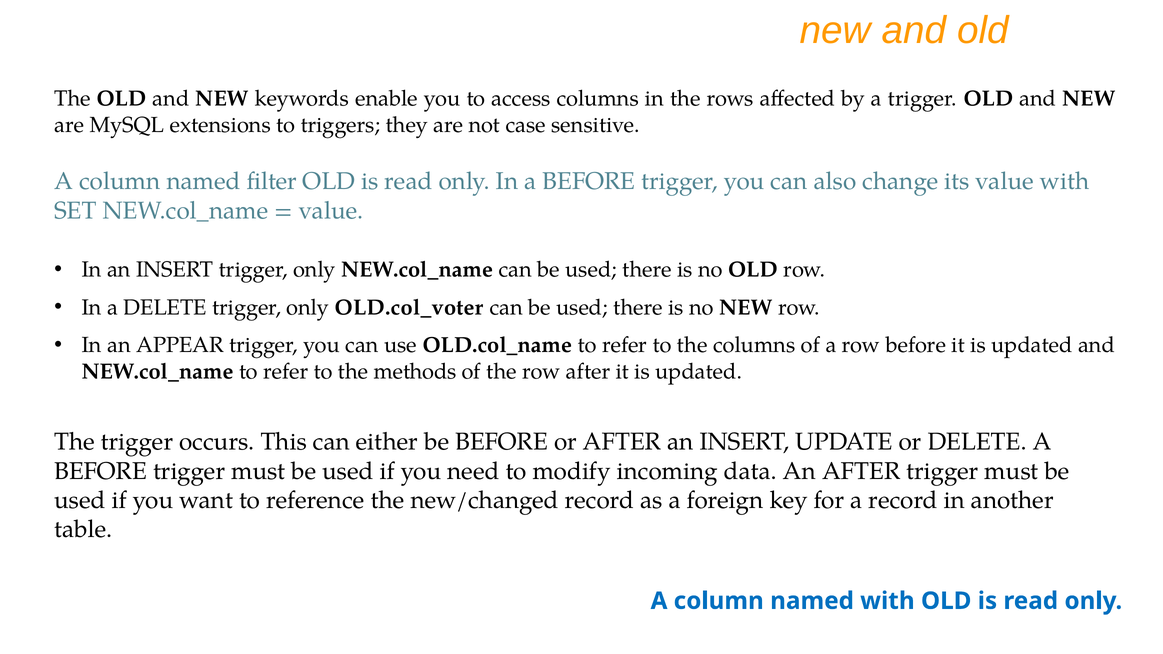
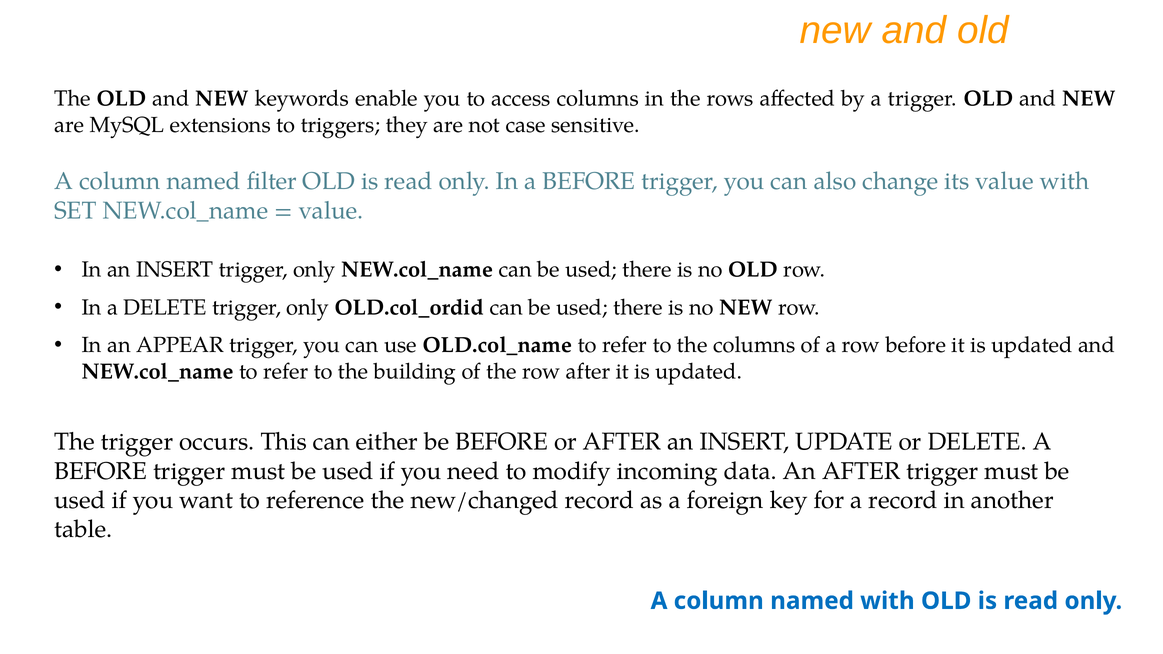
OLD.col_voter: OLD.col_voter -> OLD.col_ordid (409, 308)
methods: methods -> building (415, 371)
